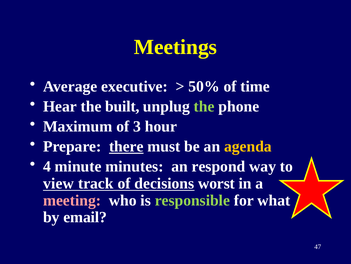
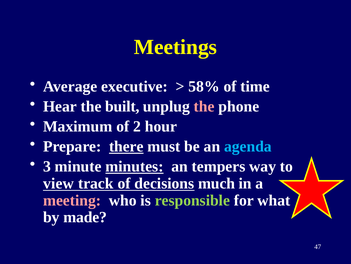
50%: 50% -> 58% (204, 86)
the colour: light green -> pink (204, 106)
3: 3 -> 2 (137, 126)
agenda colour: yellow -> light blue (248, 146)
4: 4 -> 3 (47, 166)
minutes underline: none -> present (134, 166)
respond: respond -> tempers (219, 166)
worst: worst -> much (217, 183)
email: email -> made (85, 217)
